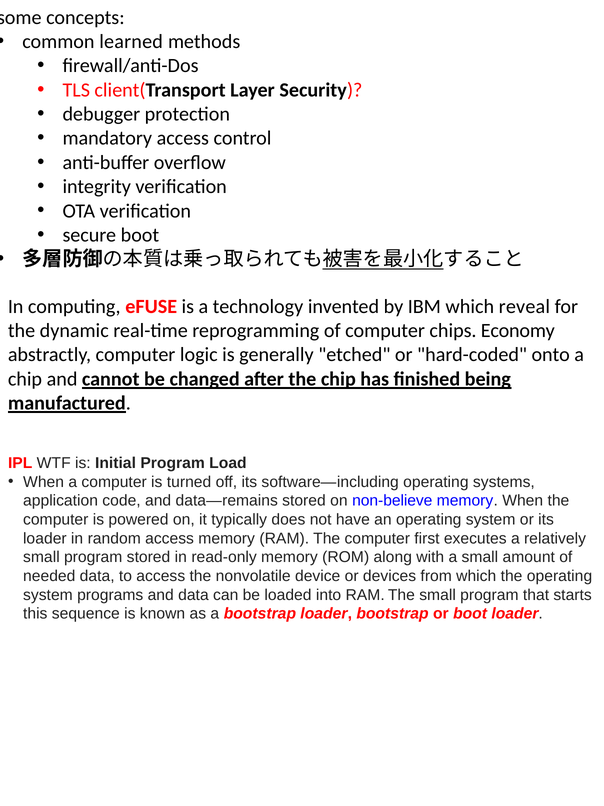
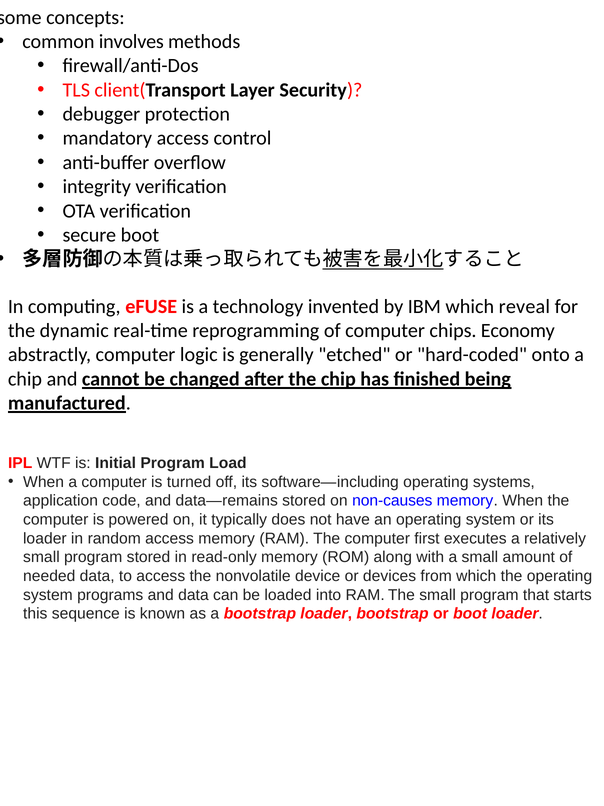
learned: learned -> involves (131, 42)
non-believe: non-believe -> non-causes (392, 500)
